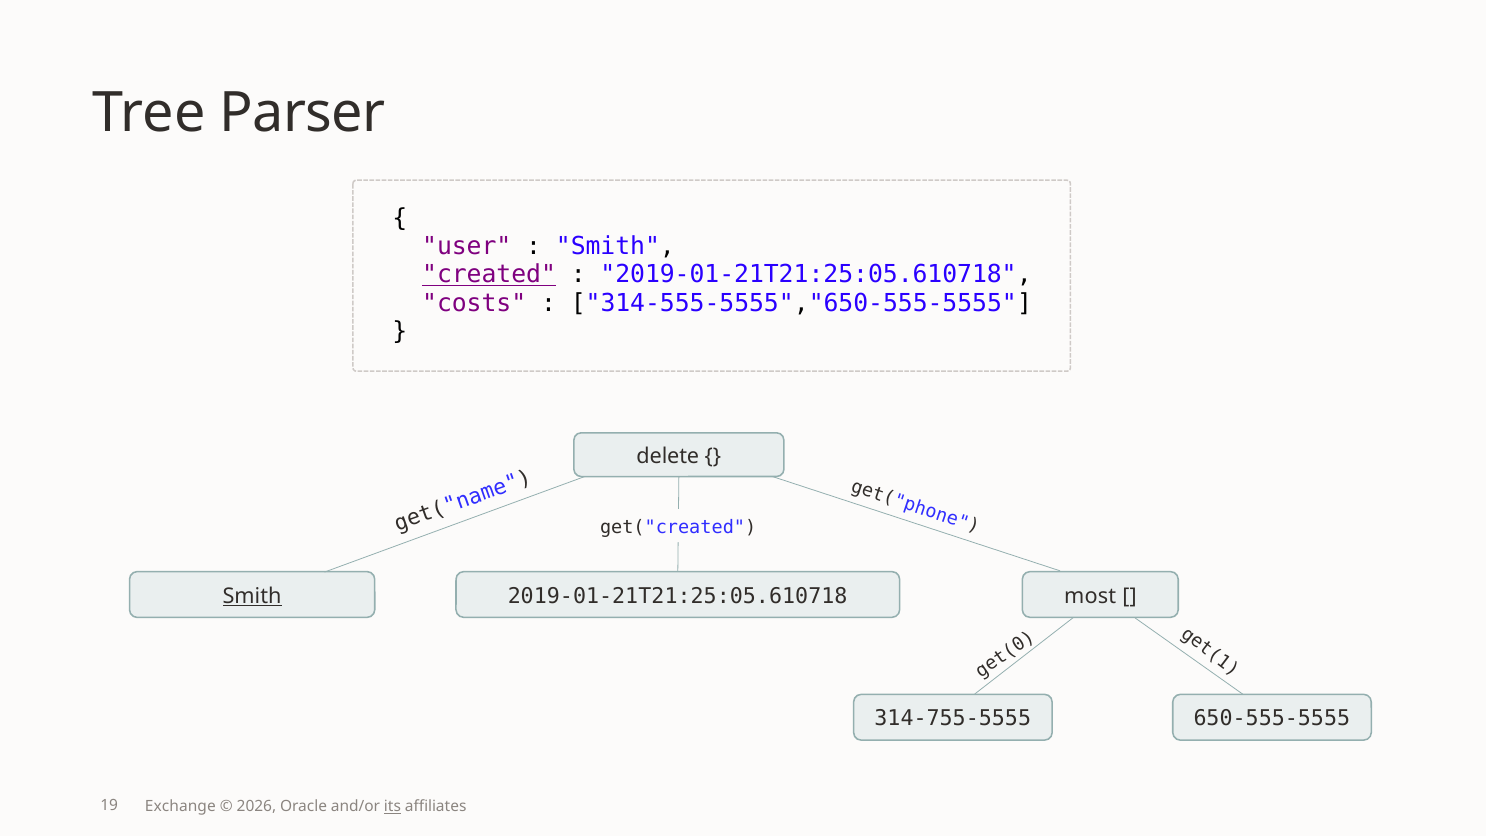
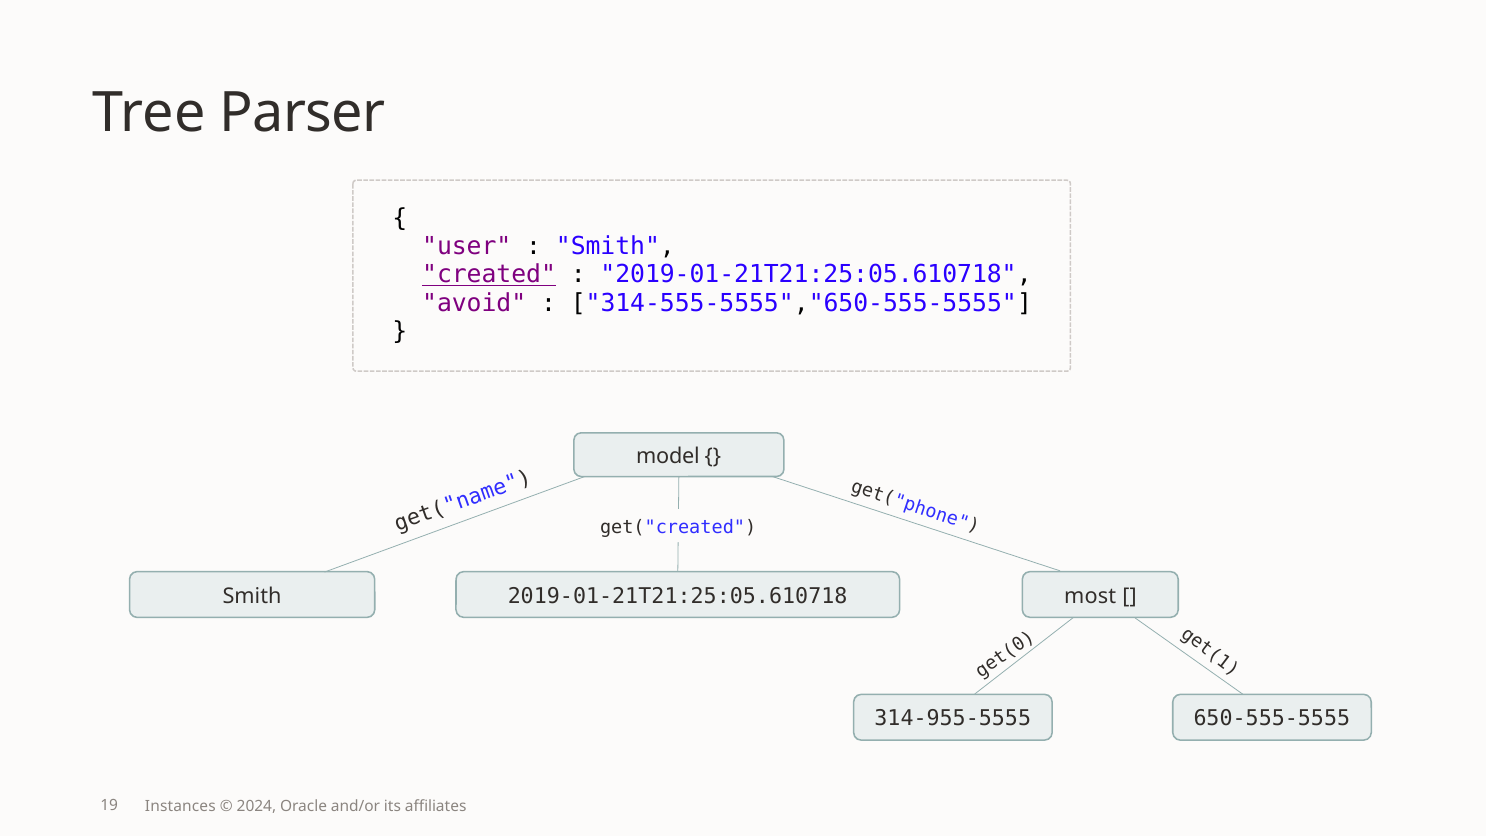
costs: costs -> avoid (474, 303)
delete: delete -> model (668, 456)
Smith underline: present -> none (252, 596)
314-755-5555: 314-755-5555 -> 314-955-5555 (953, 719)
Exchange: Exchange -> Instances (180, 806)
2026: 2026 -> 2024 (256, 806)
its underline: present -> none (392, 806)
